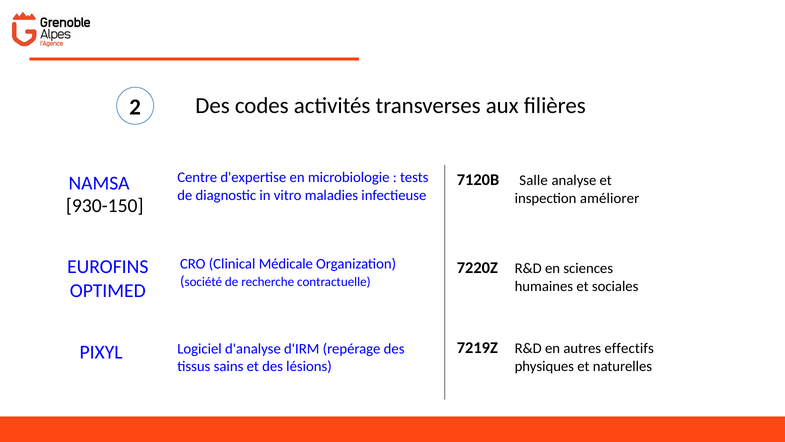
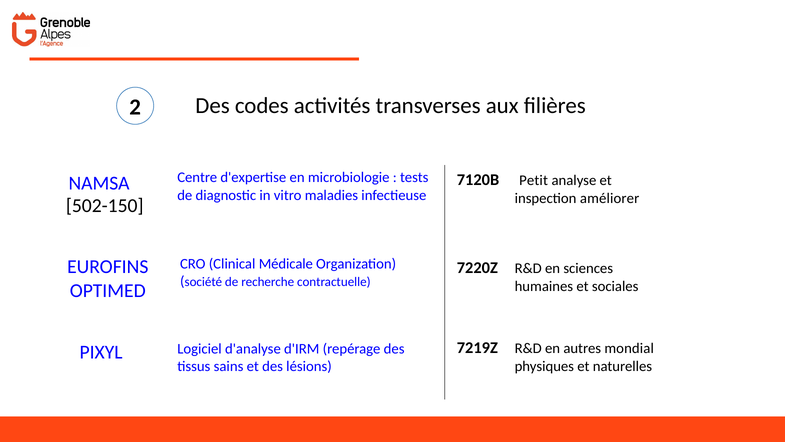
Salle: Salle -> Petit (534, 180)
930-150: 930-150 -> 502-150 (105, 206)
effectifs: effectifs -> mondial (629, 348)
